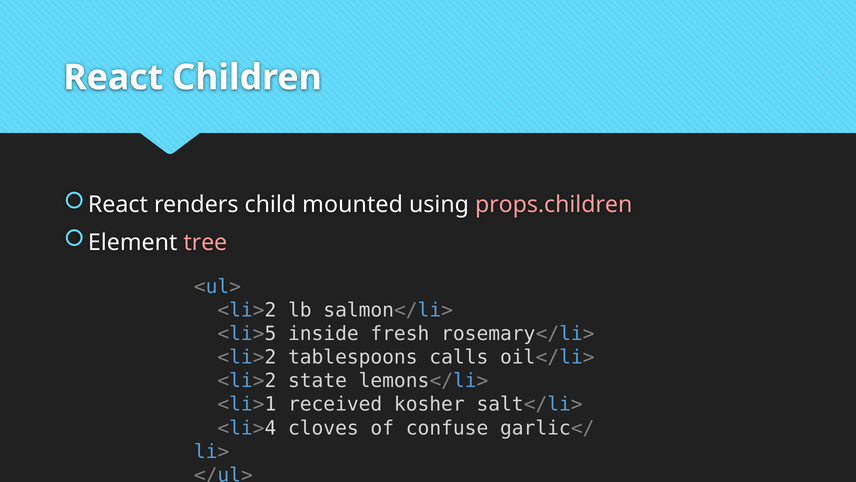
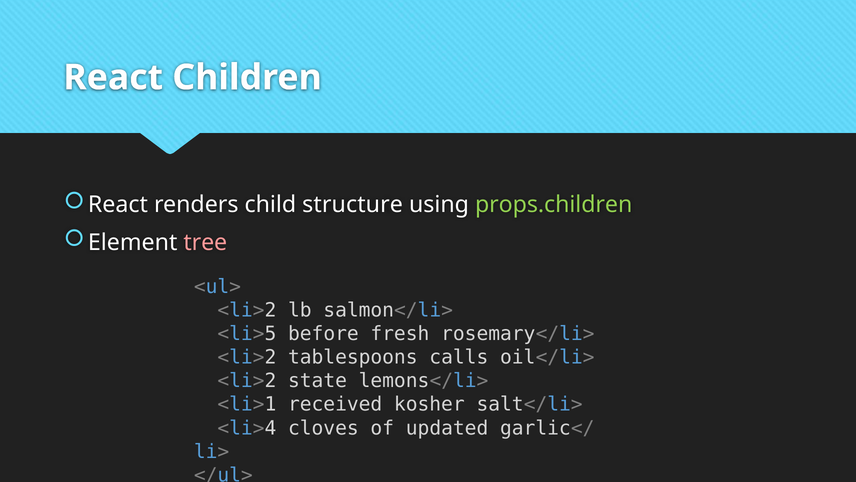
mounted: mounted -> structure (353, 204)
props.children colour: pink -> light green (554, 204)
inside: inside -> before (323, 333)
confuse: confuse -> updated (447, 428)
